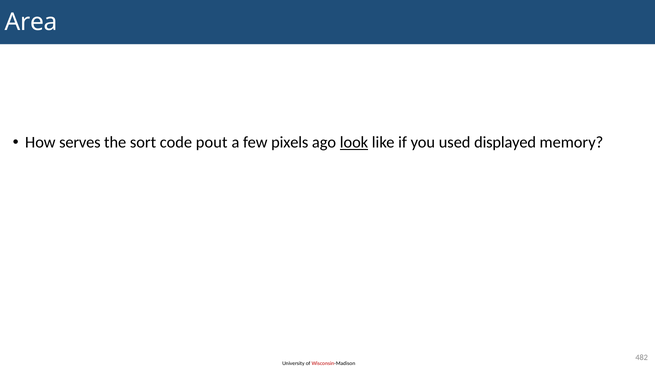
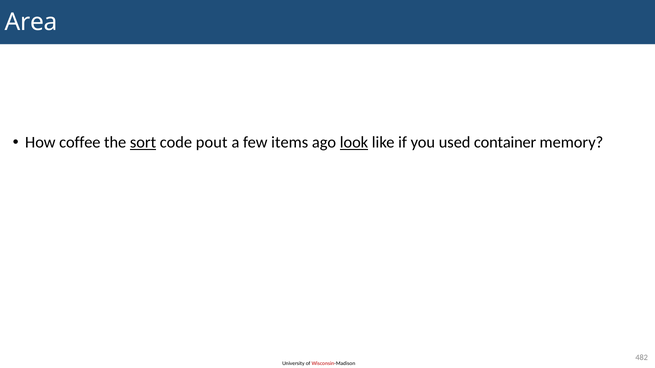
serves: serves -> coffee (80, 143)
sort underline: none -> present (143, 143)
pixels: pixels -> items (290, 143)
displayed: displayed -> container (505, 143)
